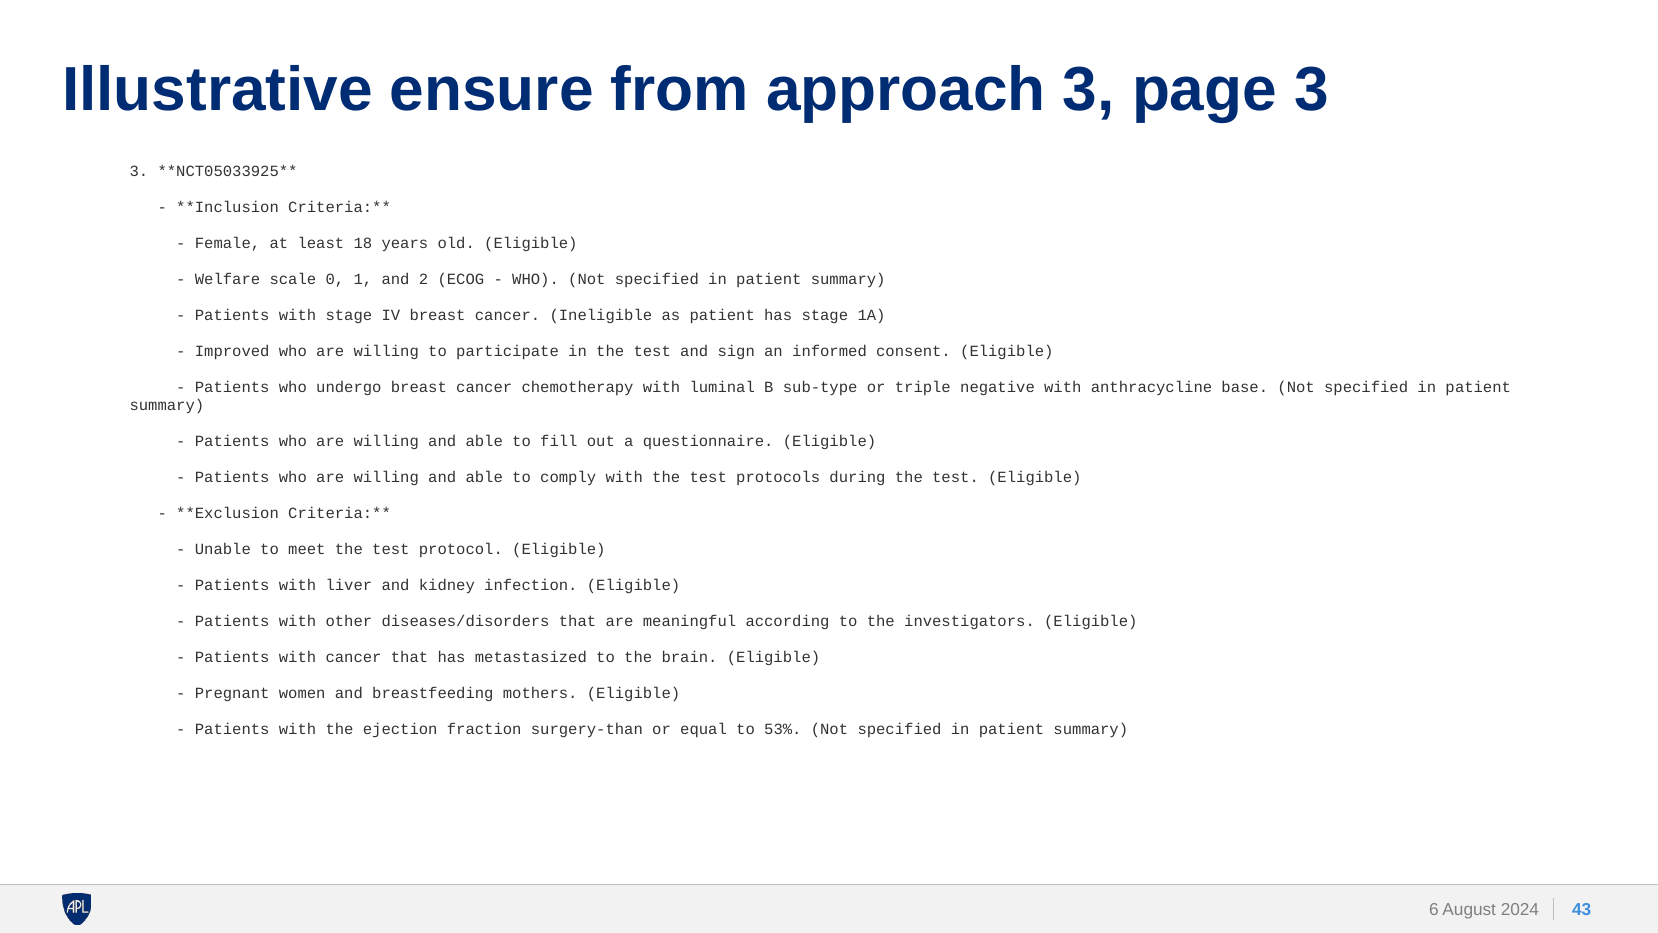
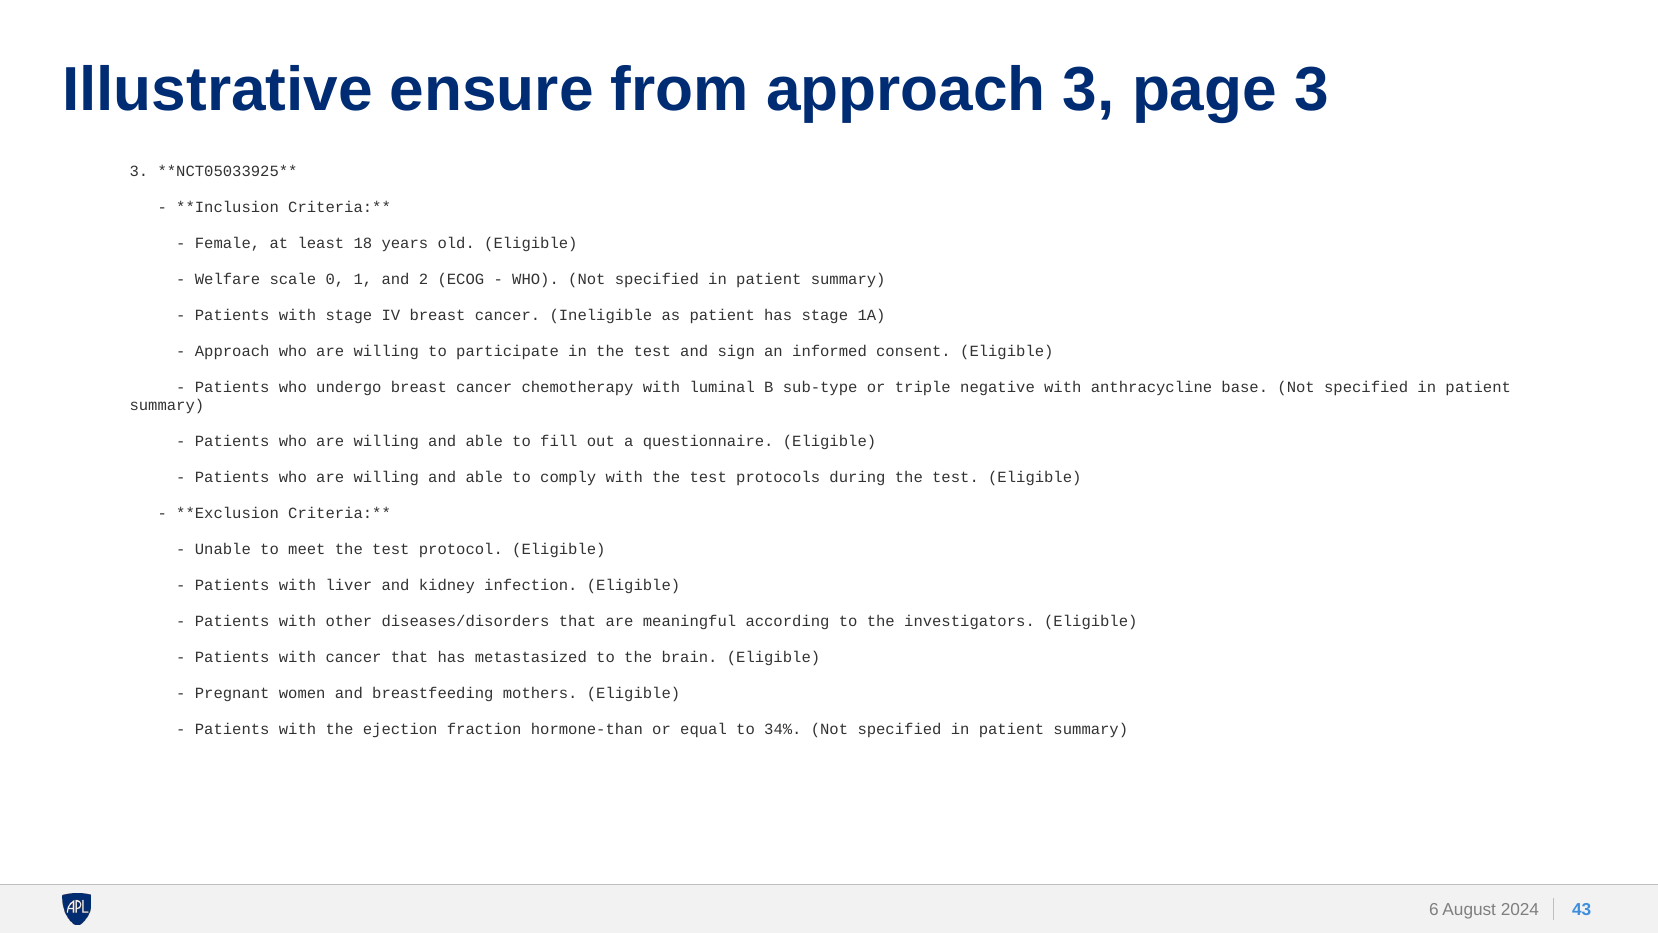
Improved: Improved -> Approach (232, 351)
surgery-than: surgery-than -> hormone-than (587, 729)
53%: 53% -> 34% (783, 729)
